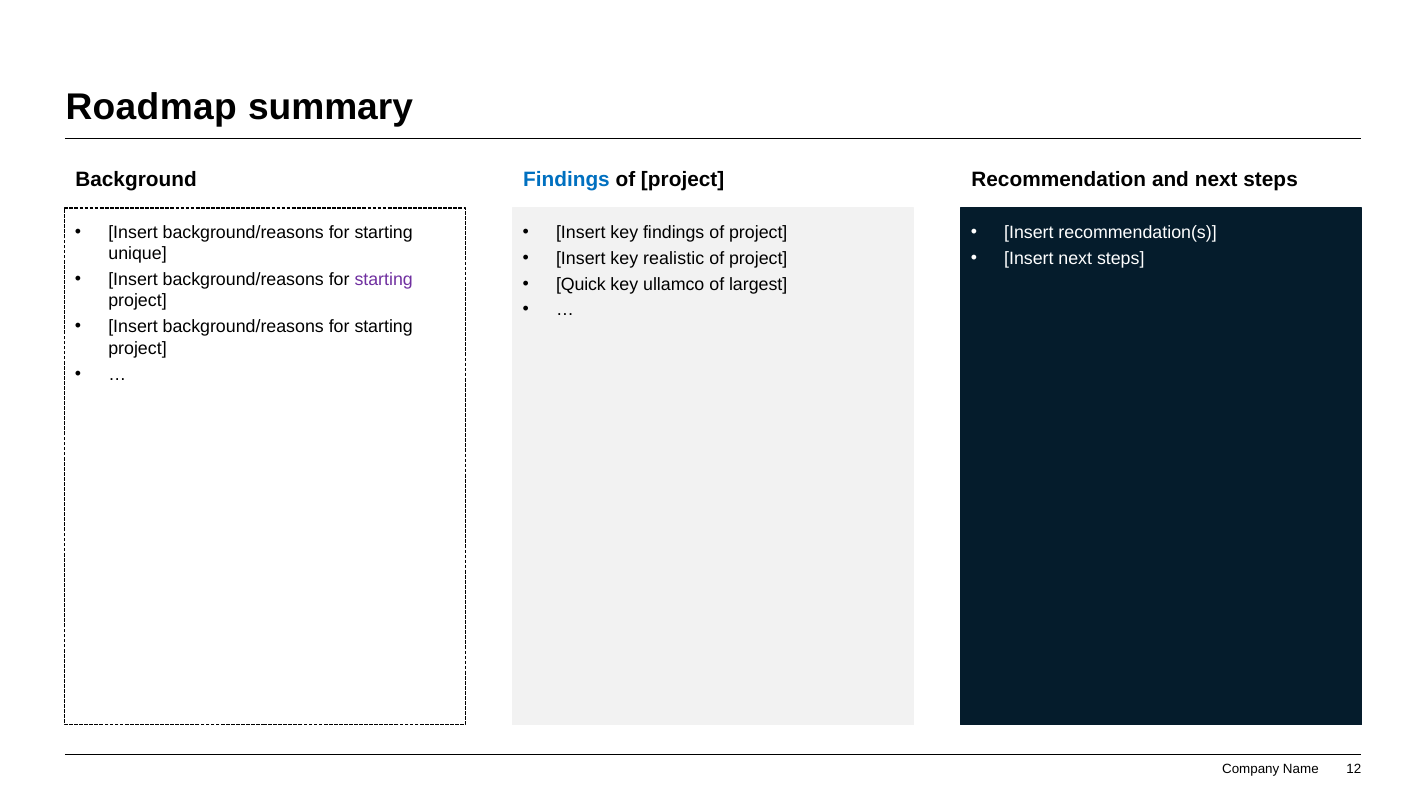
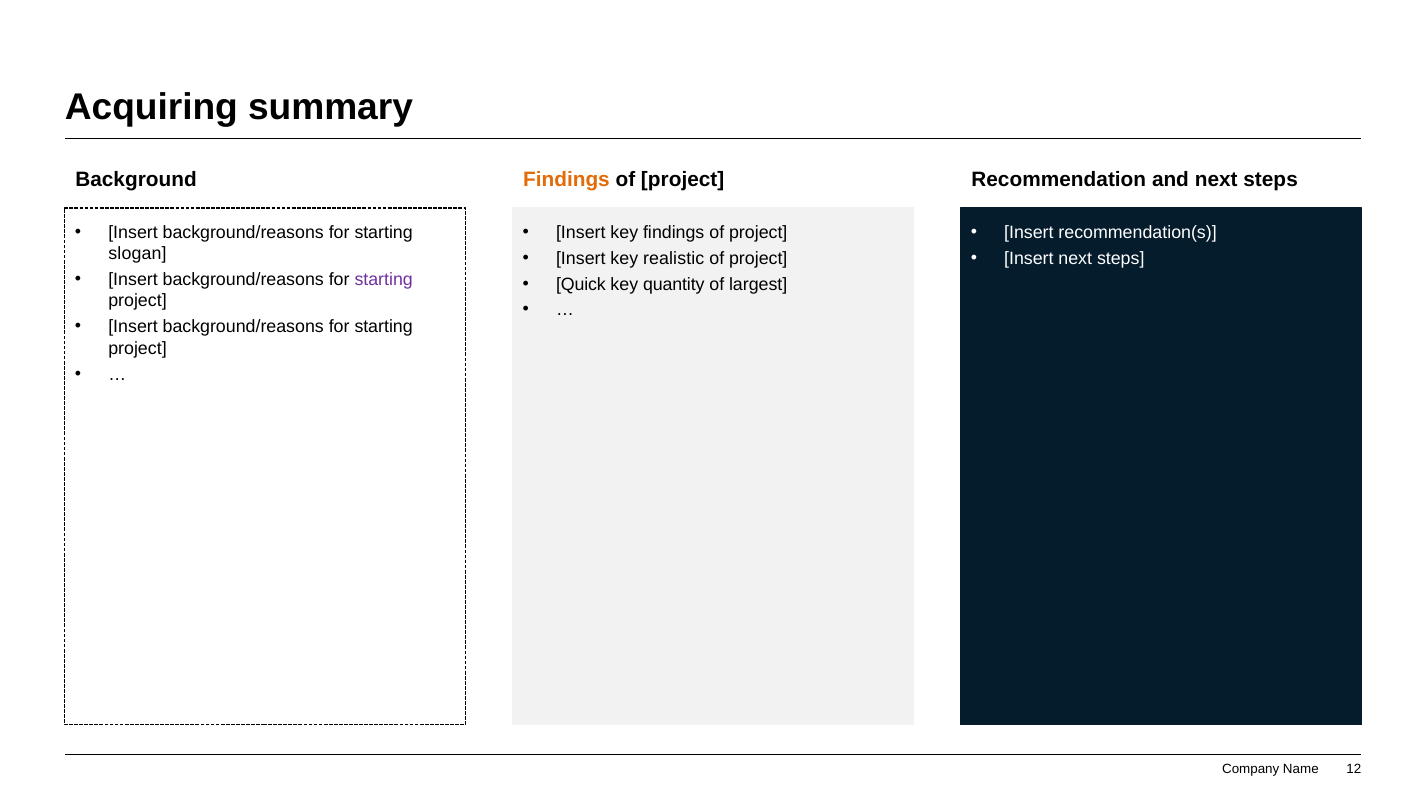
Roadmap: Roadmap -> Acquiring (151, 107)
Findings colour: blue -> orange (566, 179)
unique: unique -> slogan (137, 254)
ullamco: ullamco -> quantity (674, 284)
